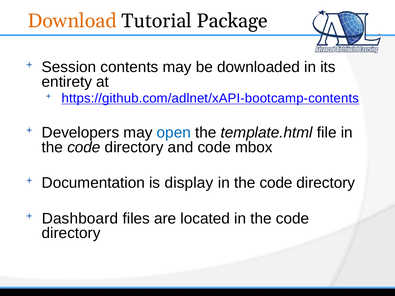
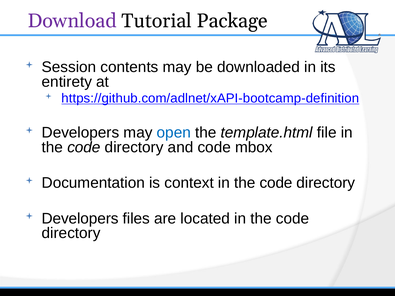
Download colour: orange -> purple (72, 21)
https://github.com/adlnet/xAPI-bootcamp-contents: https://github.com/adlnet/xAPI-bootcamp-contents -> https://github.com/adlnet/xAPI-bootcamp-definition (210, 98)
display: display -> context (189, 183)
Dashboard: Dashboard -> Developers (80, 219)
